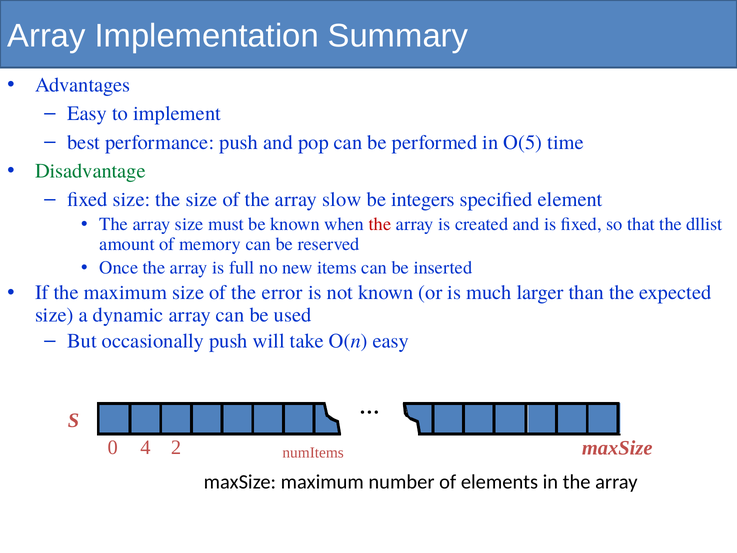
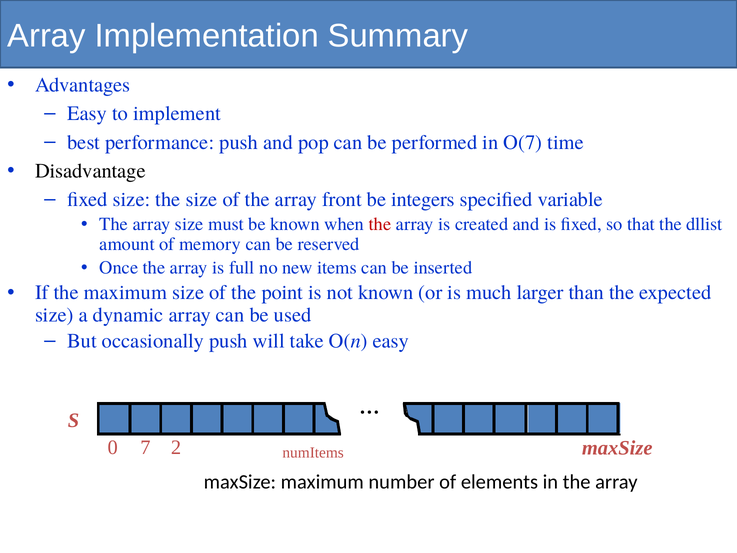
O(5: O(5 -> O(7 (523, 142)
Disadvantage colour: green -> black (90, 171)
slow: slow -> front (342, 200)
element: element -> variable (570, 200)
error: error -> point (282, 293)
4: 4 -> 7 (145, 447)
